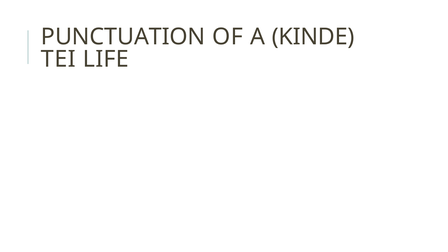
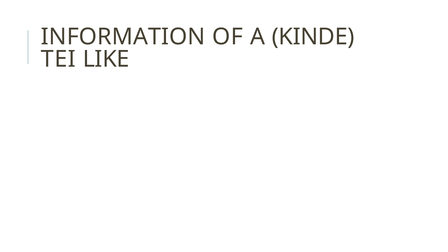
PUNCTUATION: PUNCTUATION -> INFORMATION (123, 37)
LIFE: LIFE -> LIKE (106, 59)
